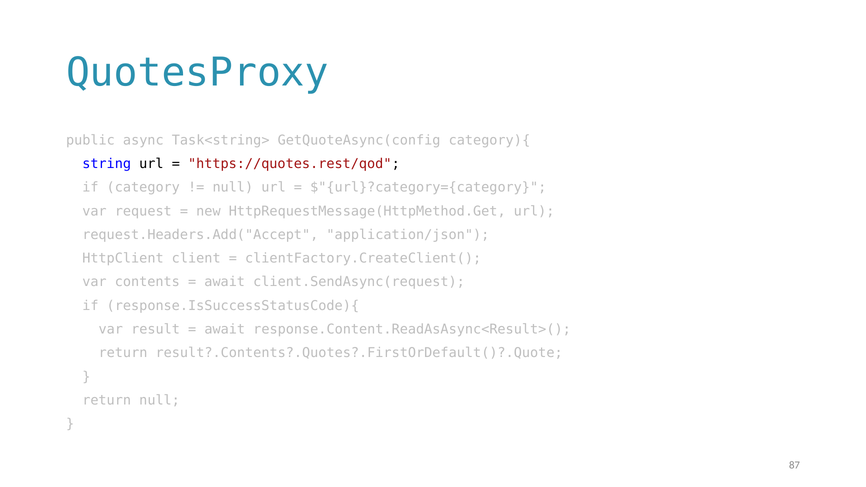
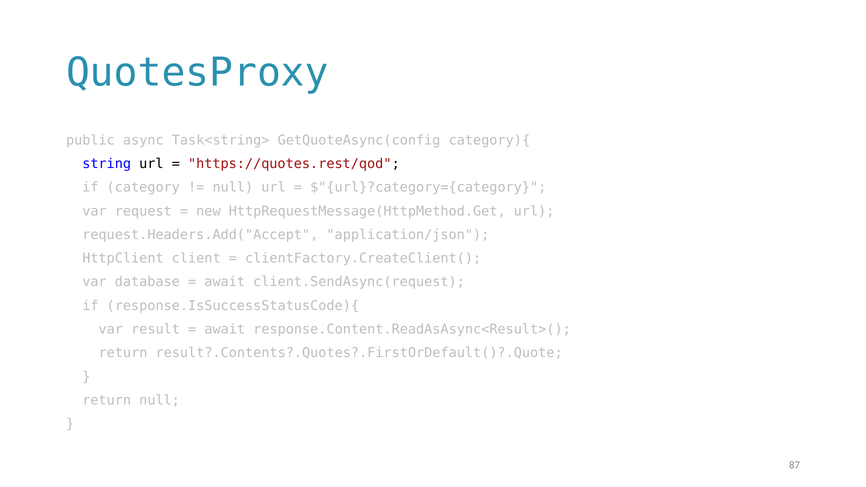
contents: contents -> database (147, 282)
